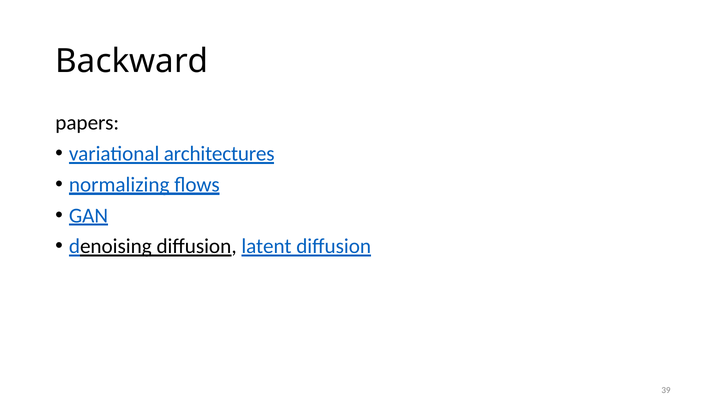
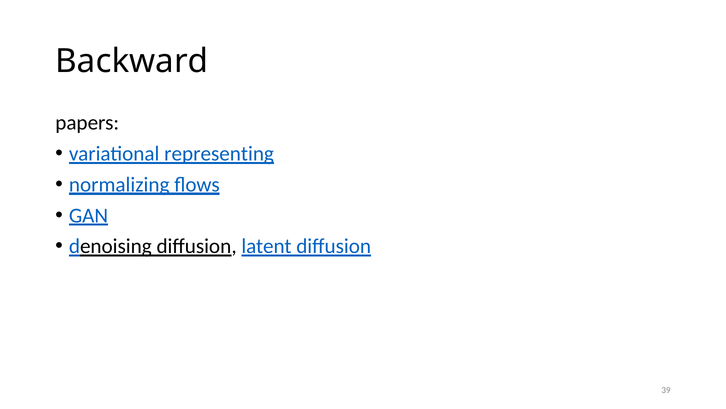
architectures: architectures -> representing (219, 154)
